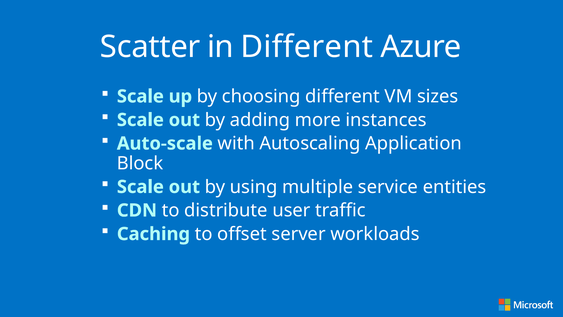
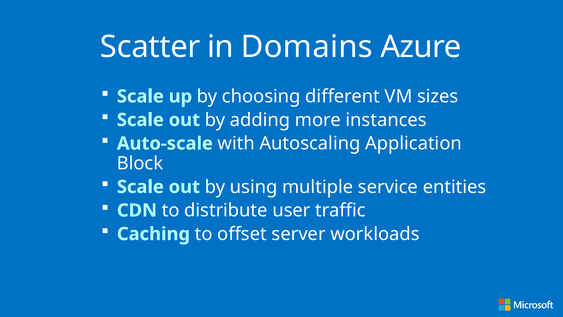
in Different: Different -> Domains (307, 47)
